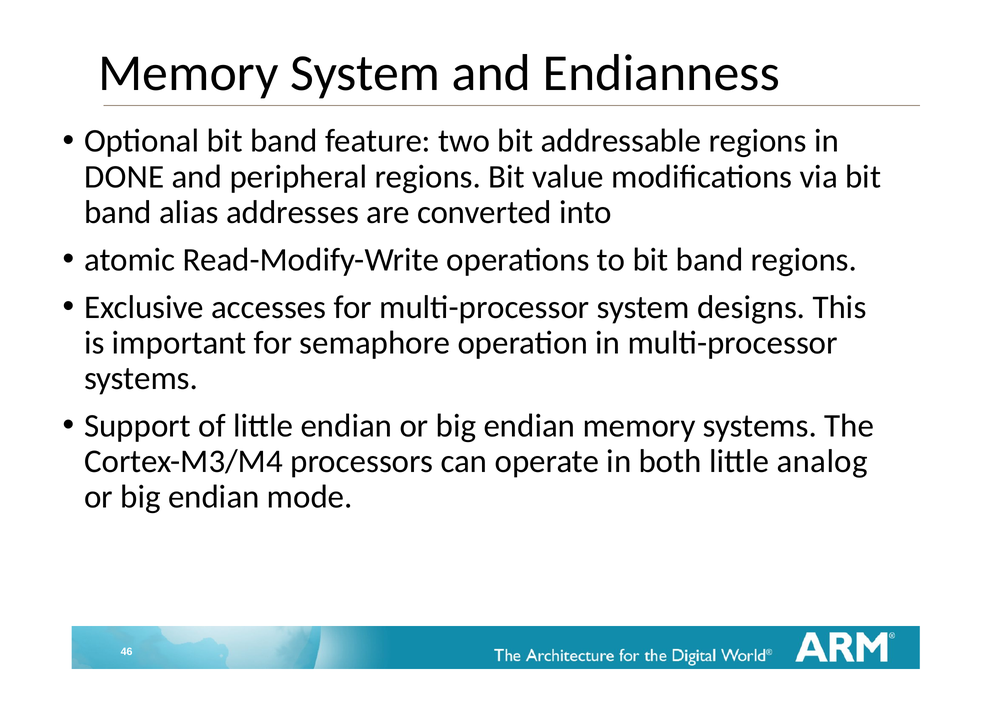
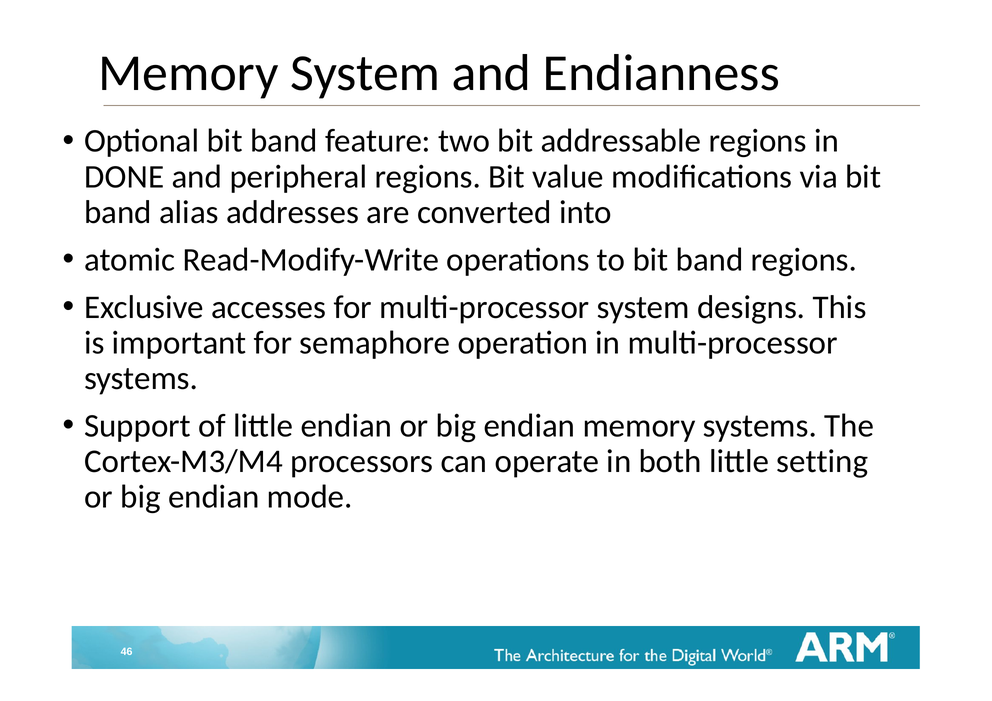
analog: analog -> setting (822, 461)
